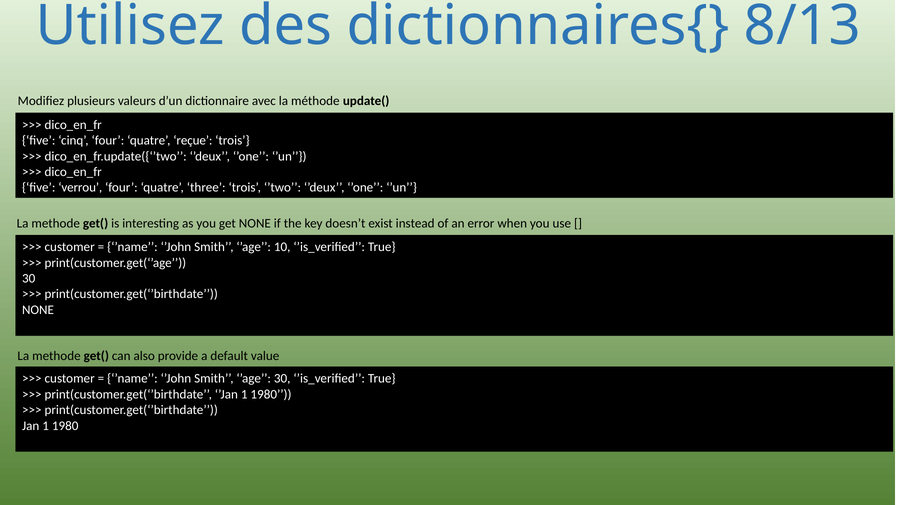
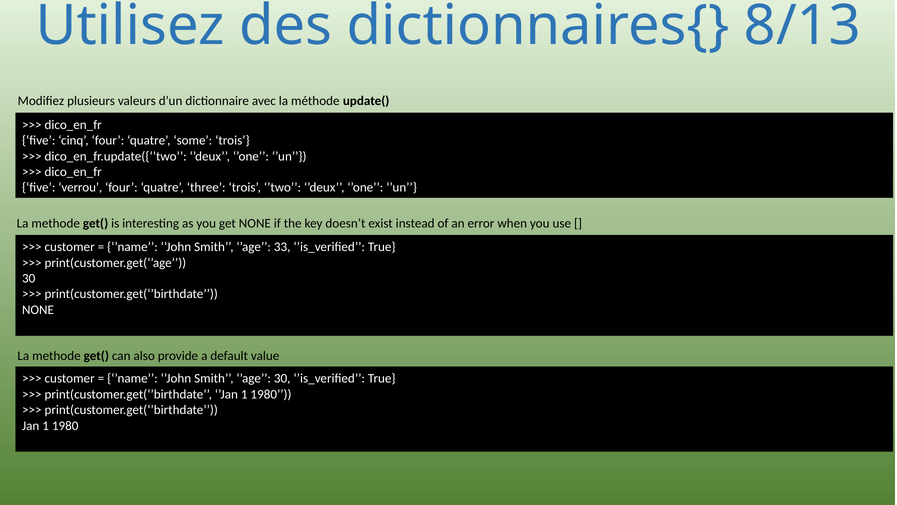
reçue: reçue -> some (193, 140)
10: 10 -> 33 (282, 247)
